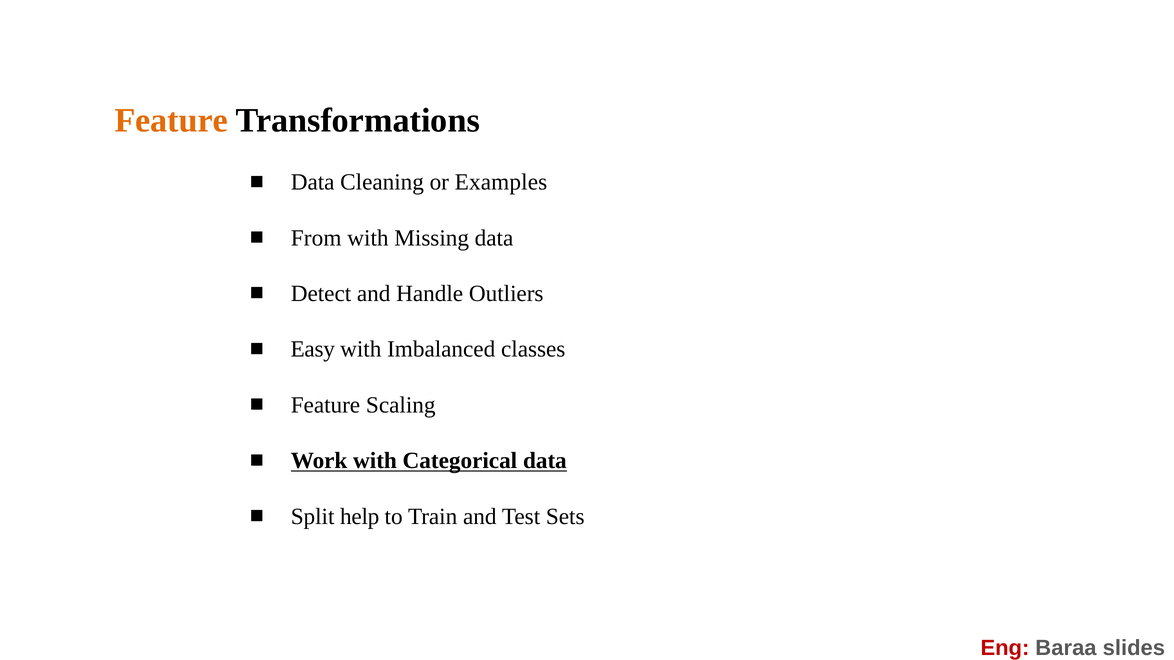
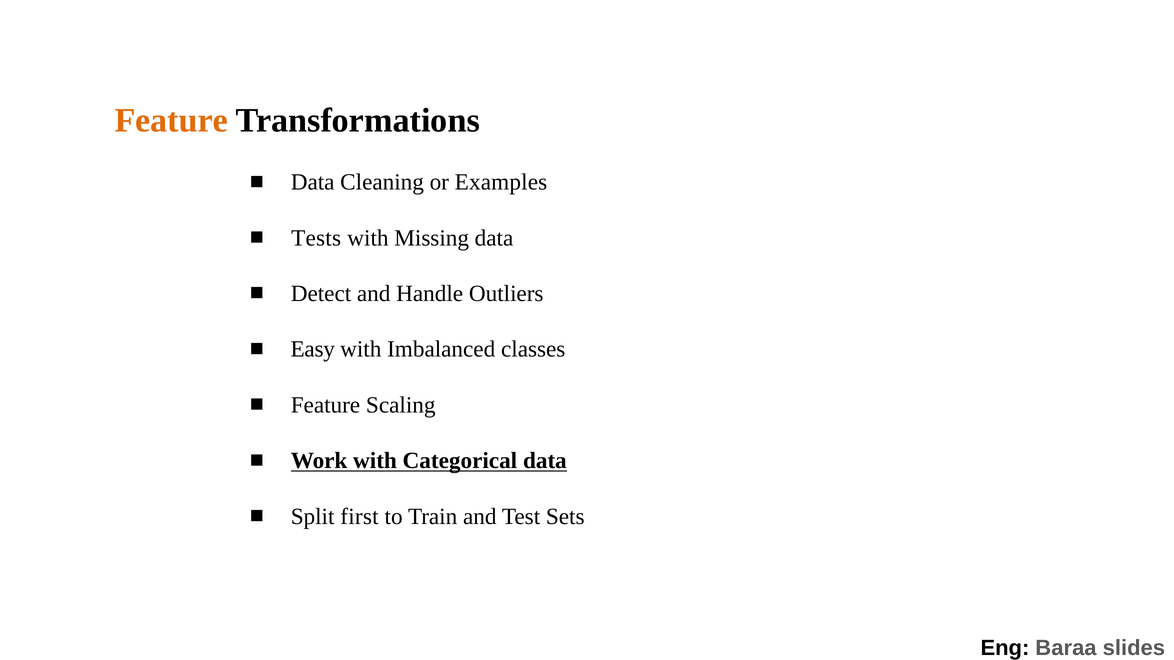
From: From -> Tests (316, 238)
help: help -> first (359, 517)
Eng colour: red -> black (1005, 649)
